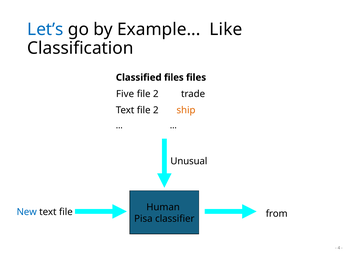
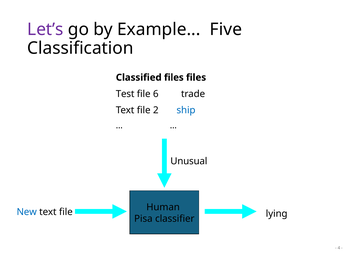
Let’s colour: blue -> purple (45, 29)
Like: Like -> Five (226, 29)
Five: Five -> Test (125, 94)
2: 2 -> 6 (156, 94)
ship colour: orange -> blue (186, 110)
from: from -> lying (277, 213)
